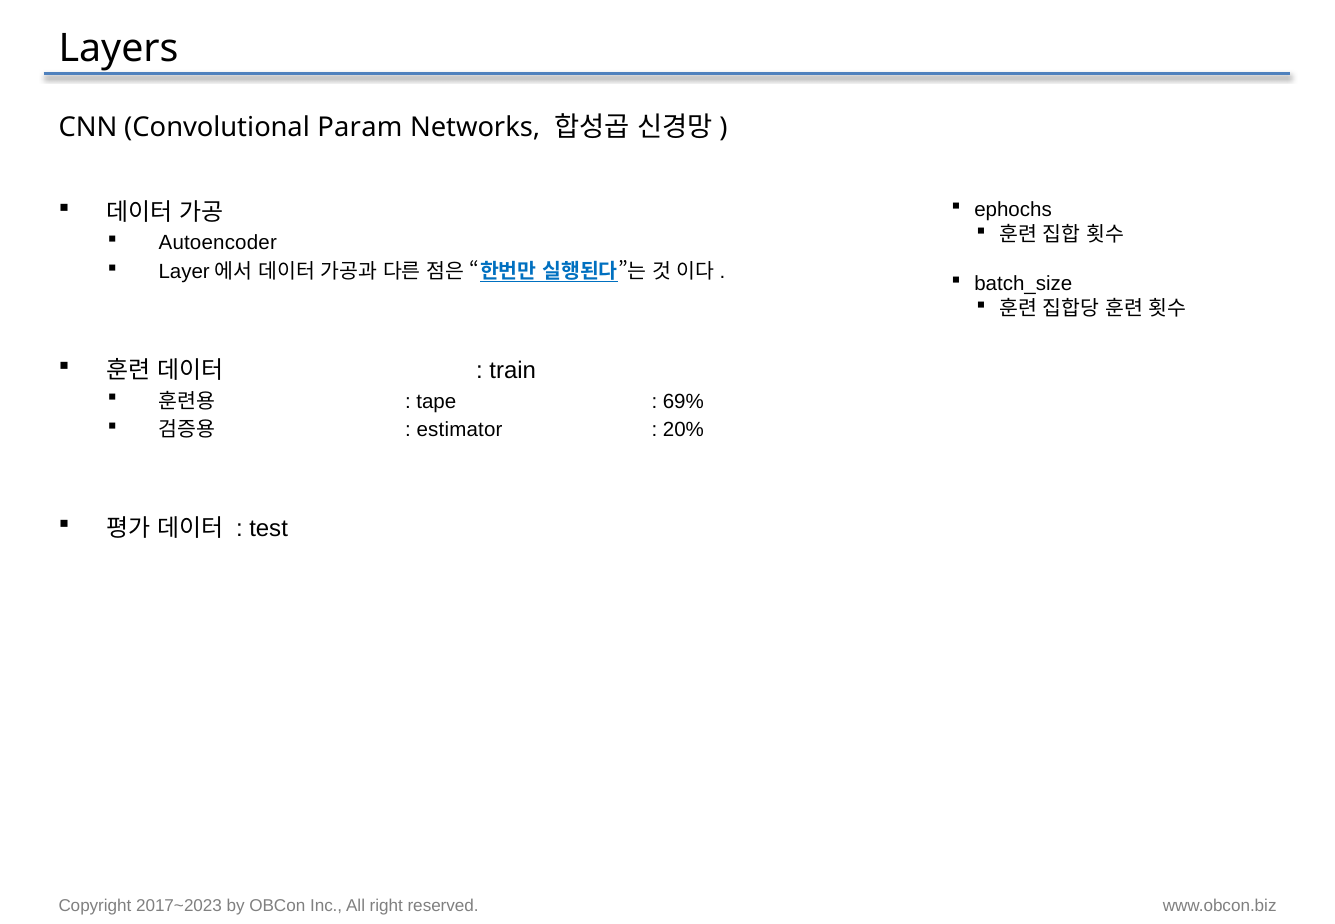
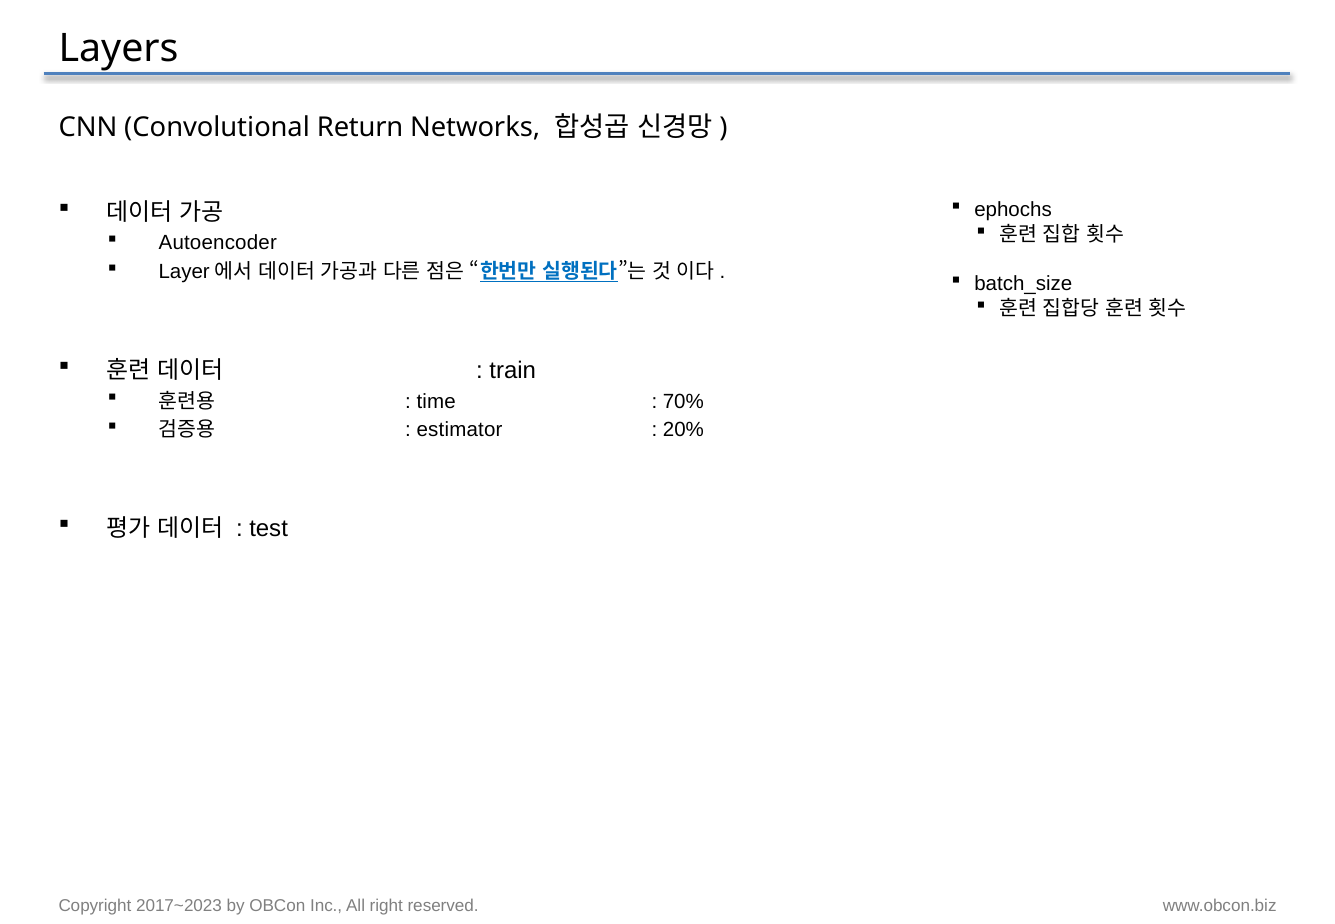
Param: Param -> Return (360, 127)
tape: tape -> time (436, 401)
69%: 69% -> 70% (683, 401)
